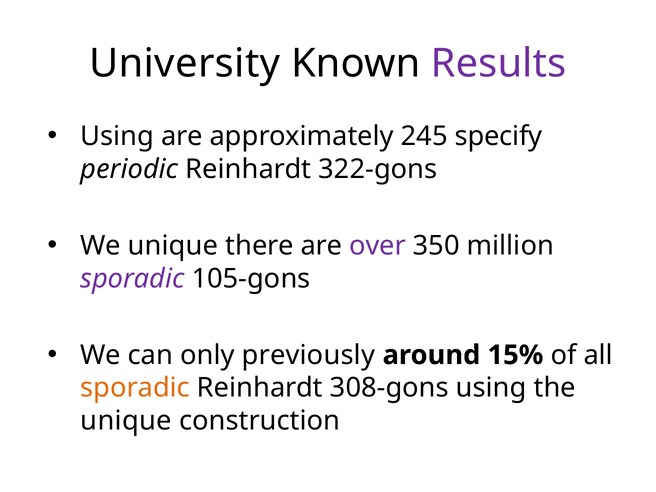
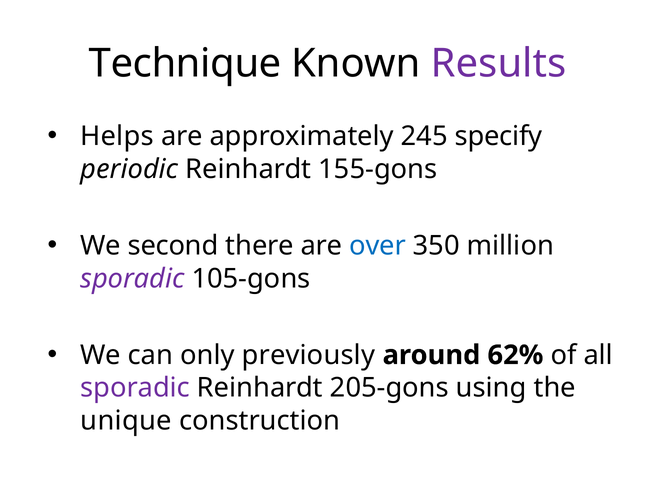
University: University -> Technique (185, 64)
Using: Using -> Helps (117, 136)
322-gons: 322-gons -> 155-gons (378, 169)
We unique: unique -> second (173, 246)
over colour: purple -> blue (378, 246)
15%: 15% -> 62% (515, 355)
sporadic colour: orange -> purple (135, 388)
308-gons: 308-gons -> 205-gons (389, 388)
